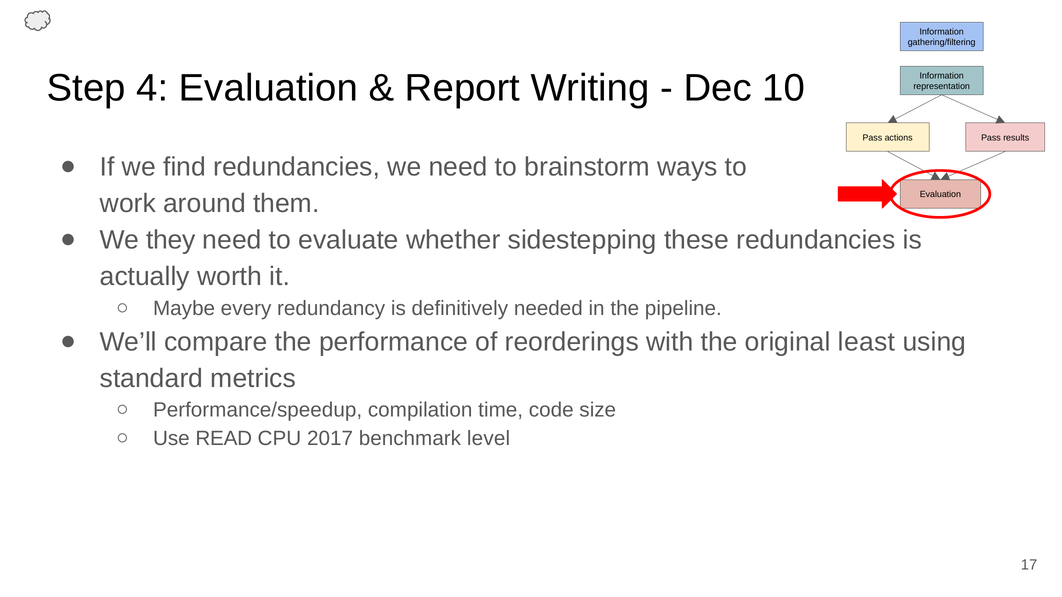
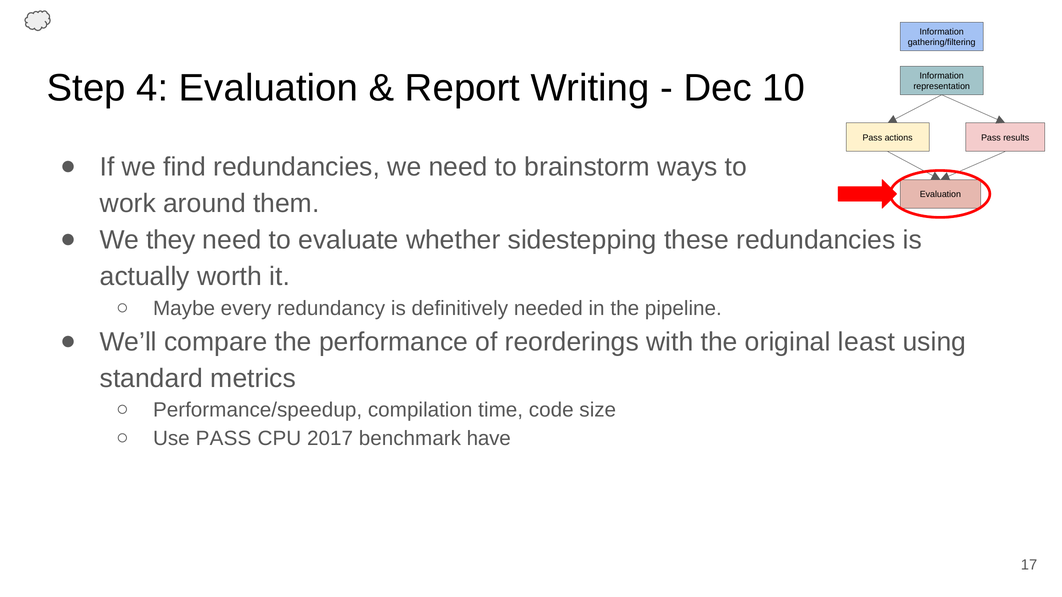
Use READ: READ -> PASS (224, 439)
level: level -> have (489, 439)
